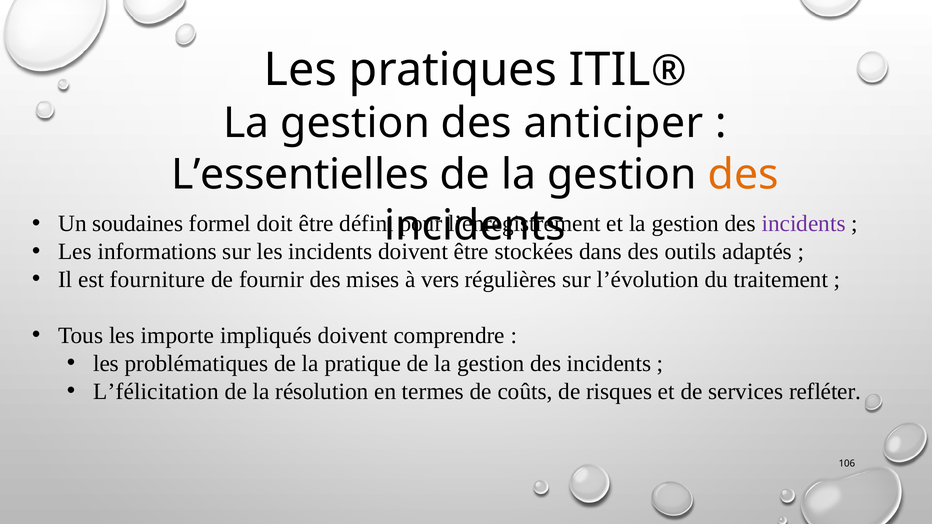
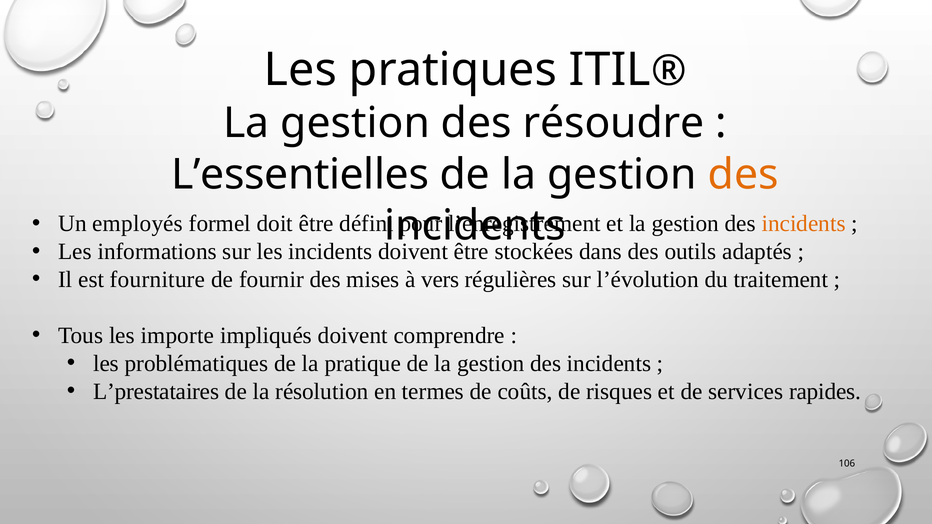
anticiper: anticiper -> résoudre (614, 123)
soudaines: soudaines -> employés (138, 224)
incidents colour: purple -> orange (804, 224)
L’félicitation: L’félicitation -> L’prestataires (156, 392)
refléter: refléter -> rapides (825, 392)
